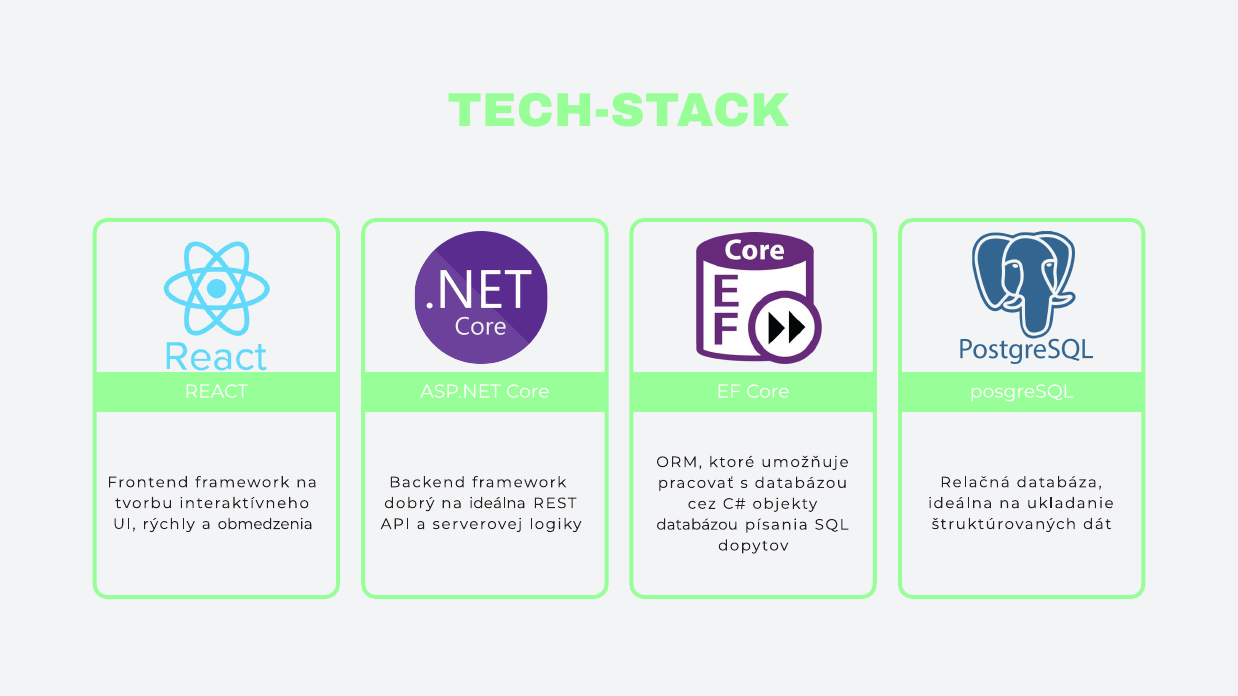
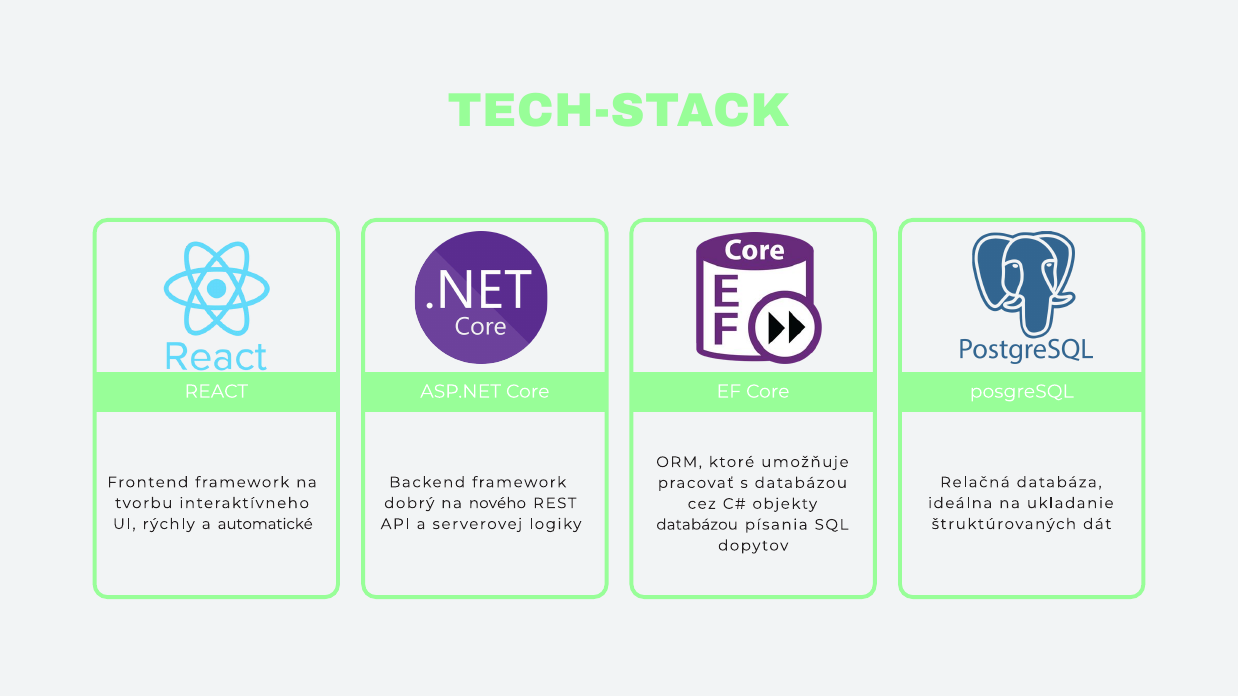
na ideálna: ideálna -> nového (497, 503)
obmedzenia: obmedzenia -> automatické (265, 524)
